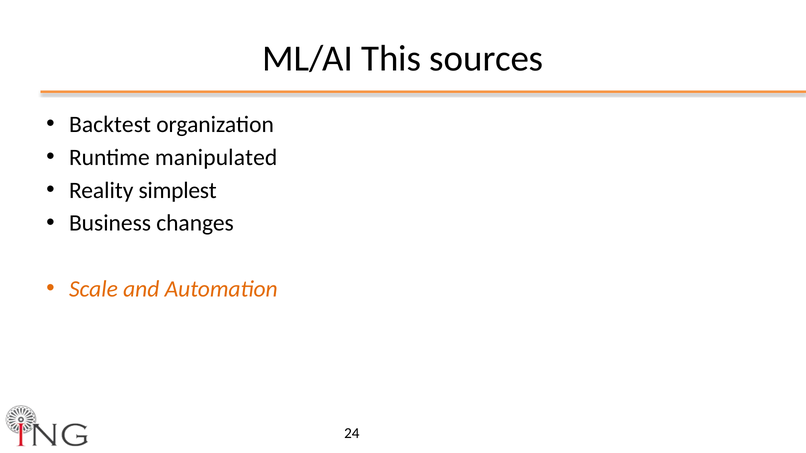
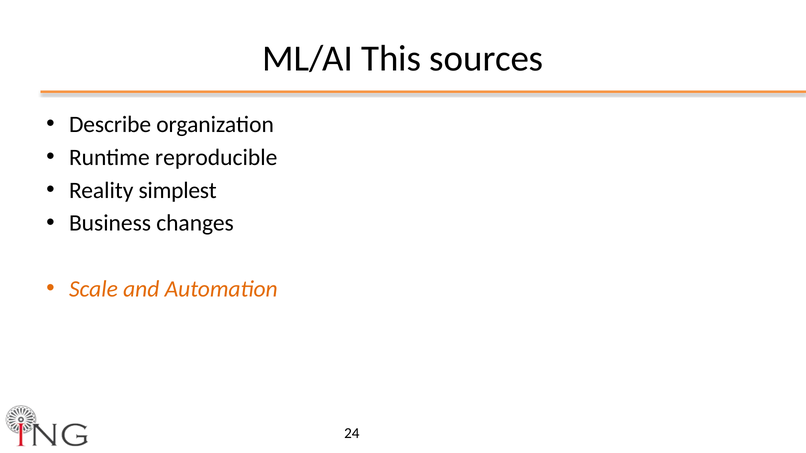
Backtest: Backtest -> Describe (110, 125)
manipulated: manipulated -> reproducible (216, 158)
